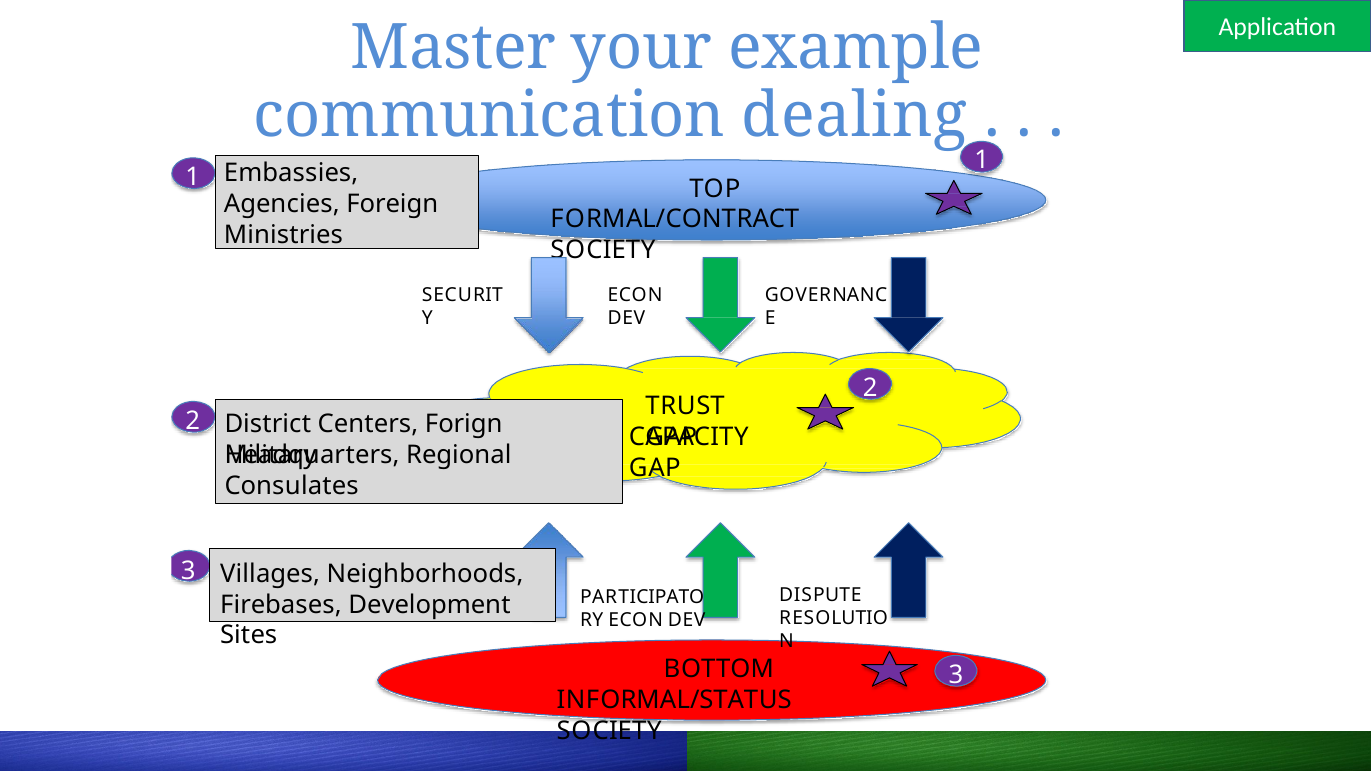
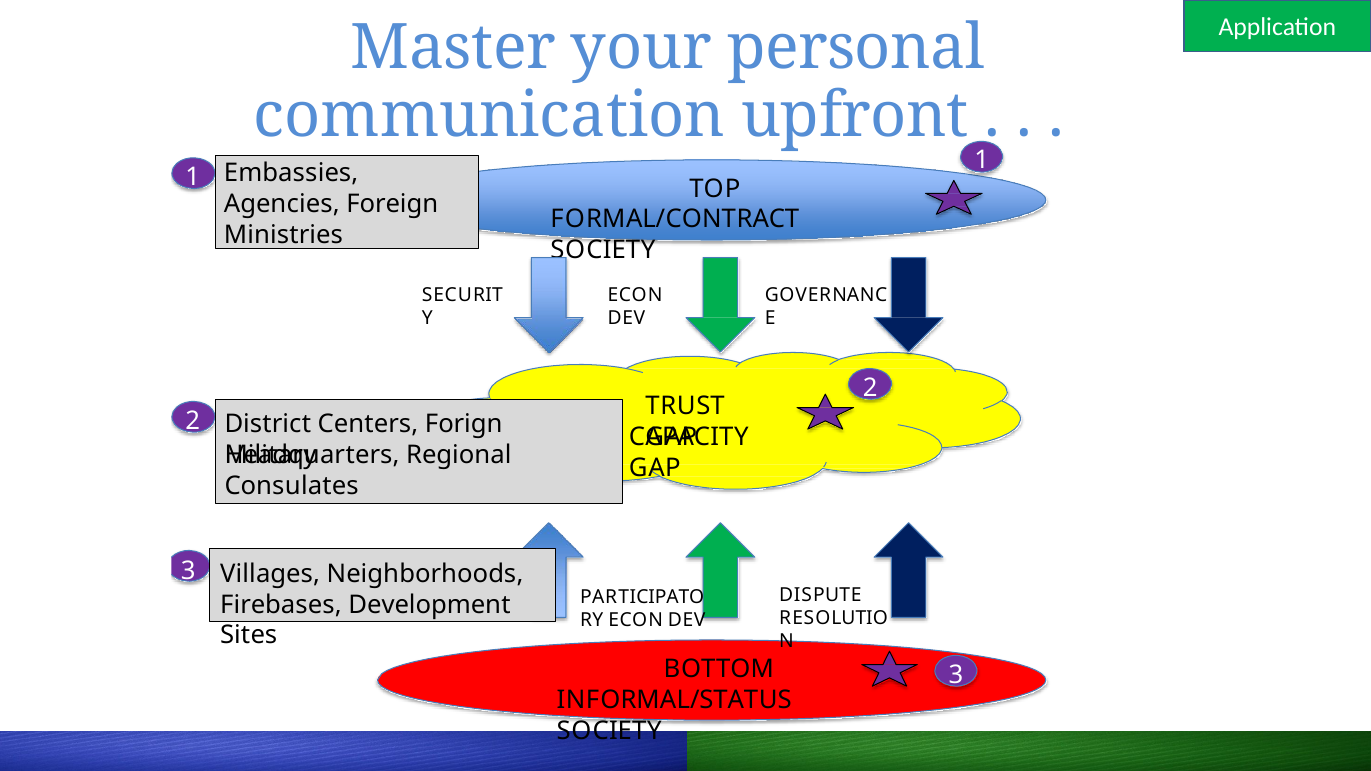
example: example -> personal (856, 48)
dealing: dealing -> upfront (855, 115)
